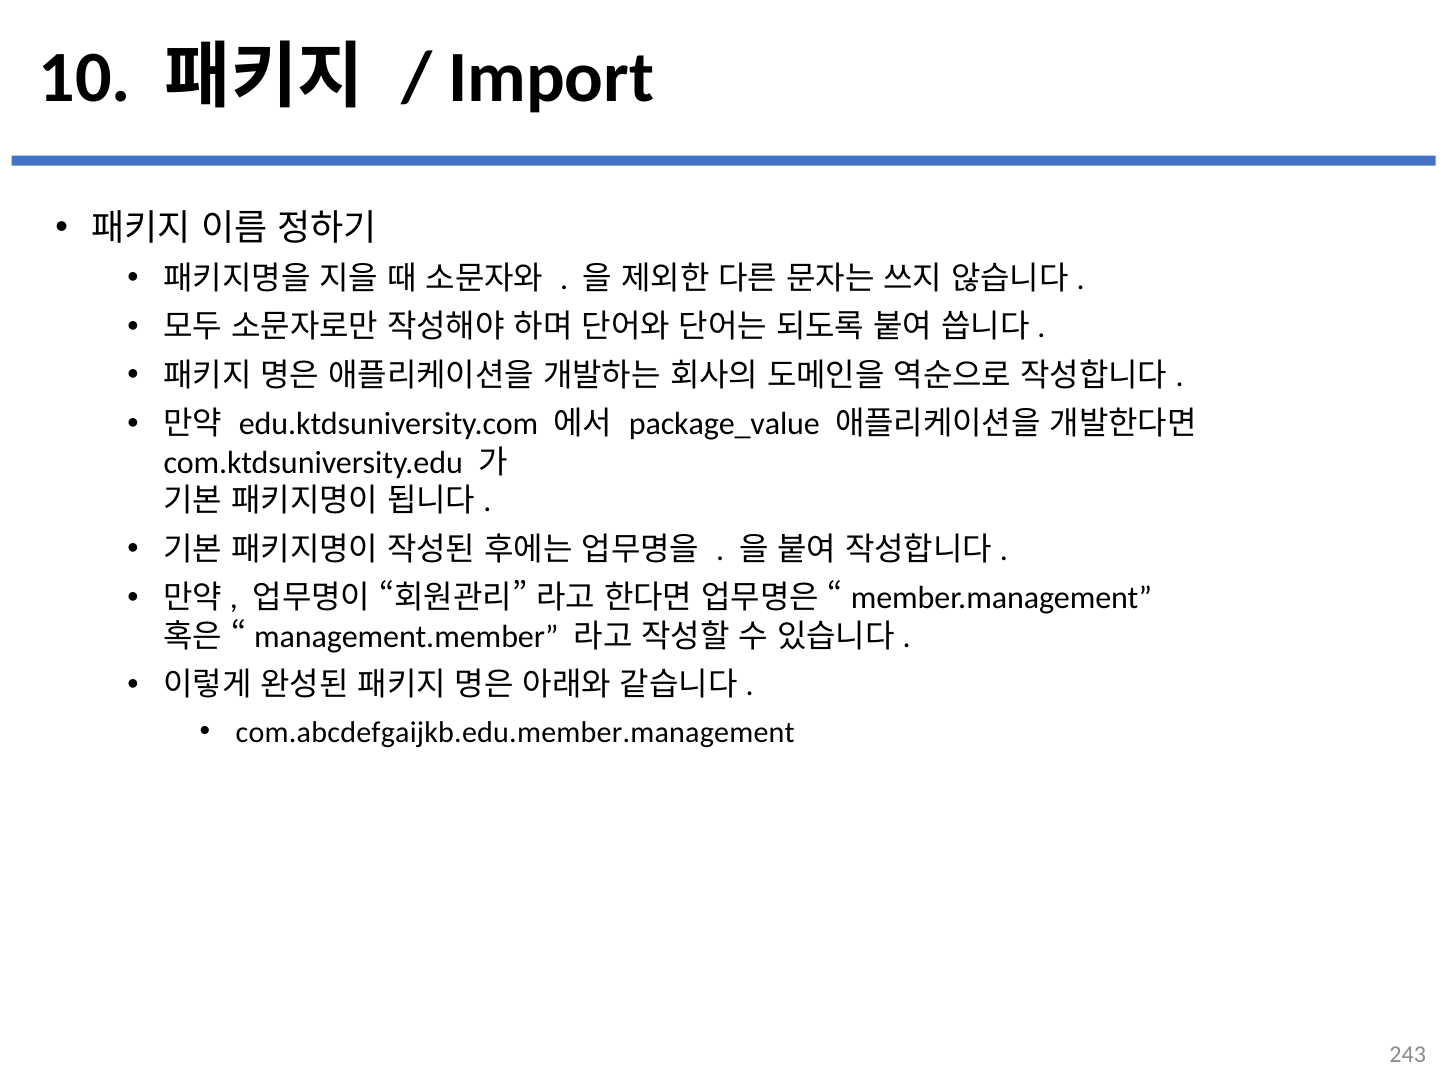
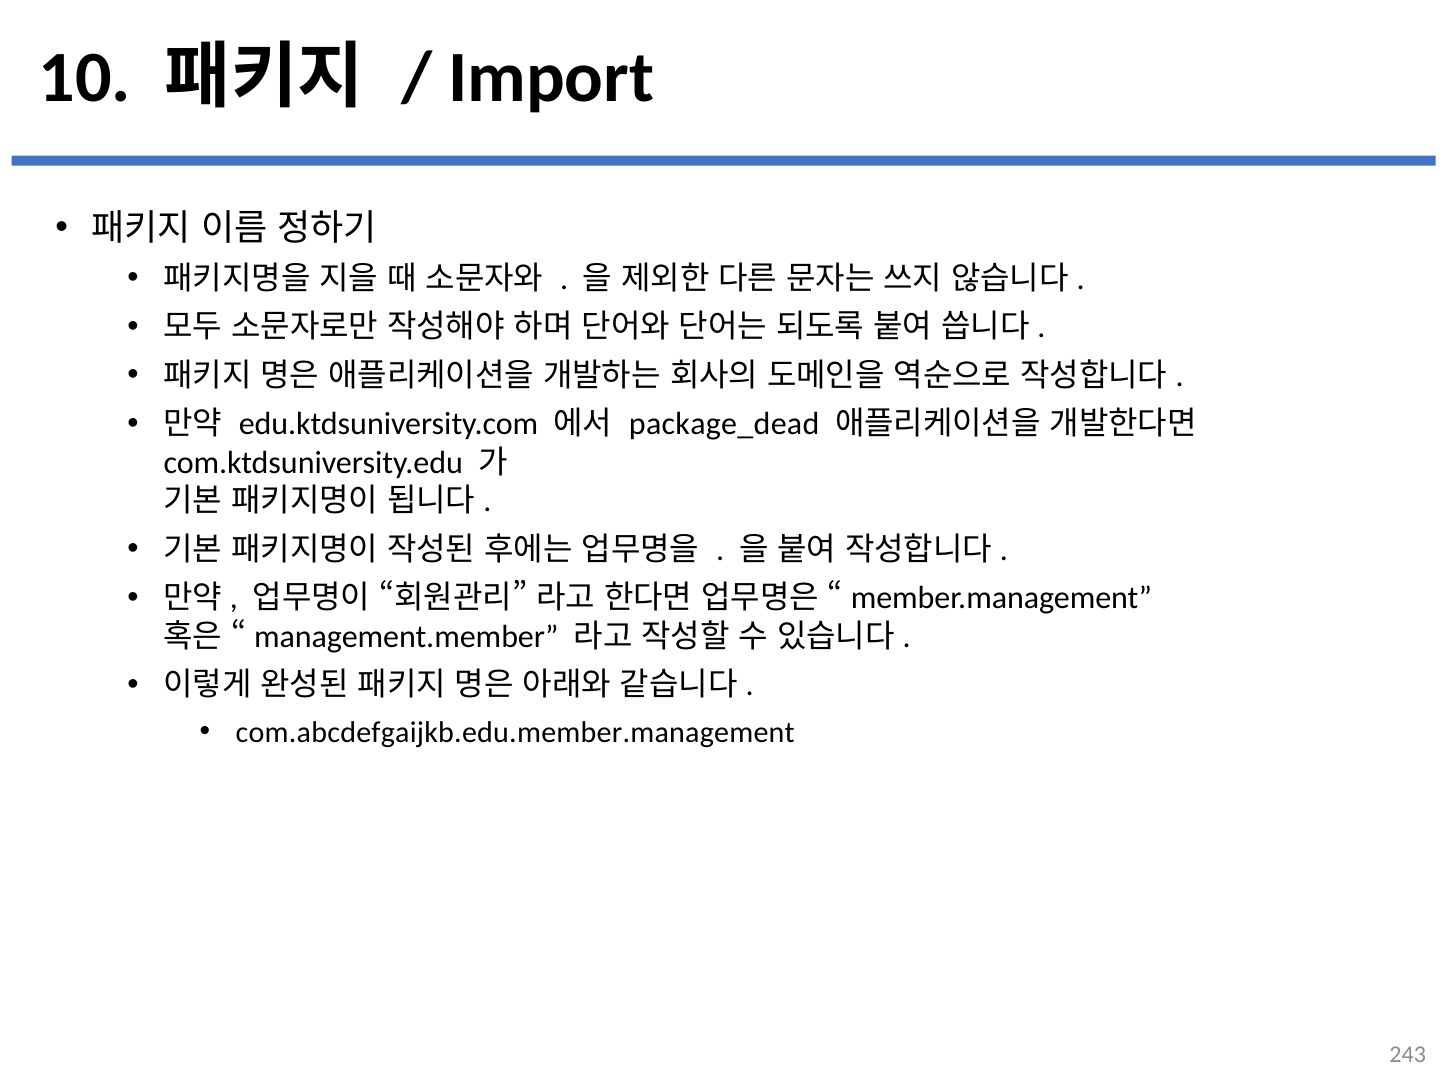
package_value: package_value -> package_dead (724, 424)
